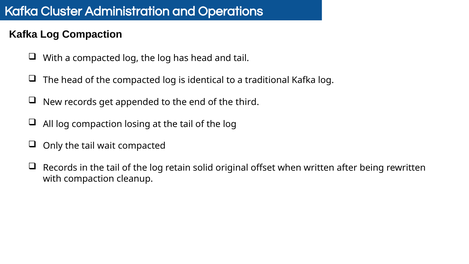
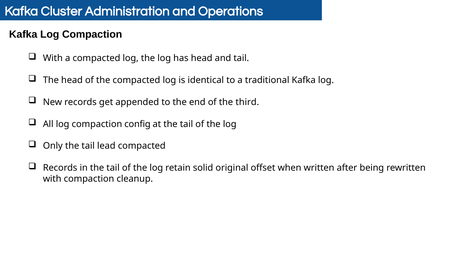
losing: losing -> config (137, 124)
wait: wait -> lead (106, 146)
